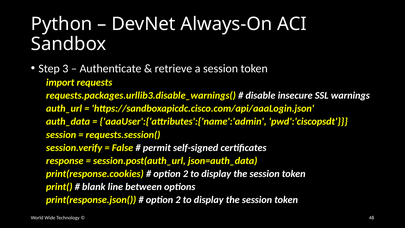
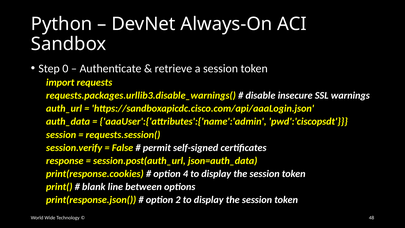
3: 3 -> 0 (65, 68)
2: 2 -> 4 (186, 174)
